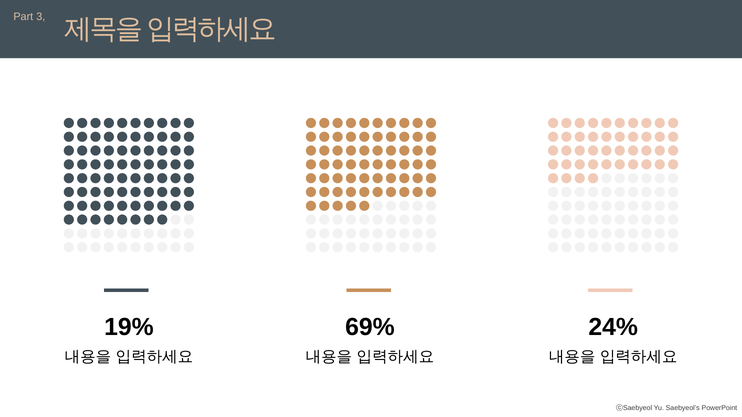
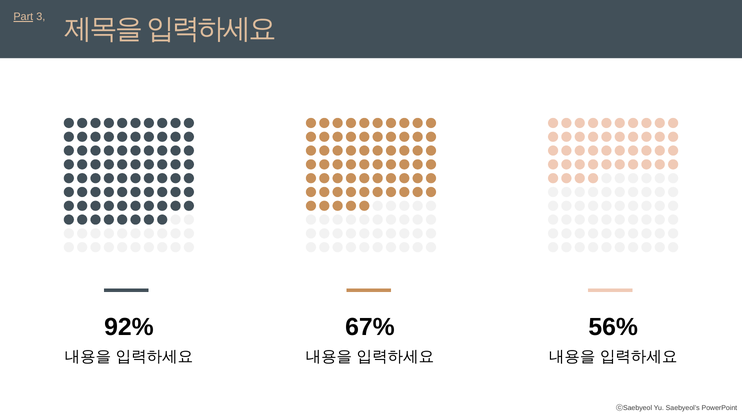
Part underline: none -> present (23, 17)
19%: 19% -> 92% (129, 327)
69%: 69% -> 67% (370, 327)
24%: 24% -> 56% (613, 327)
